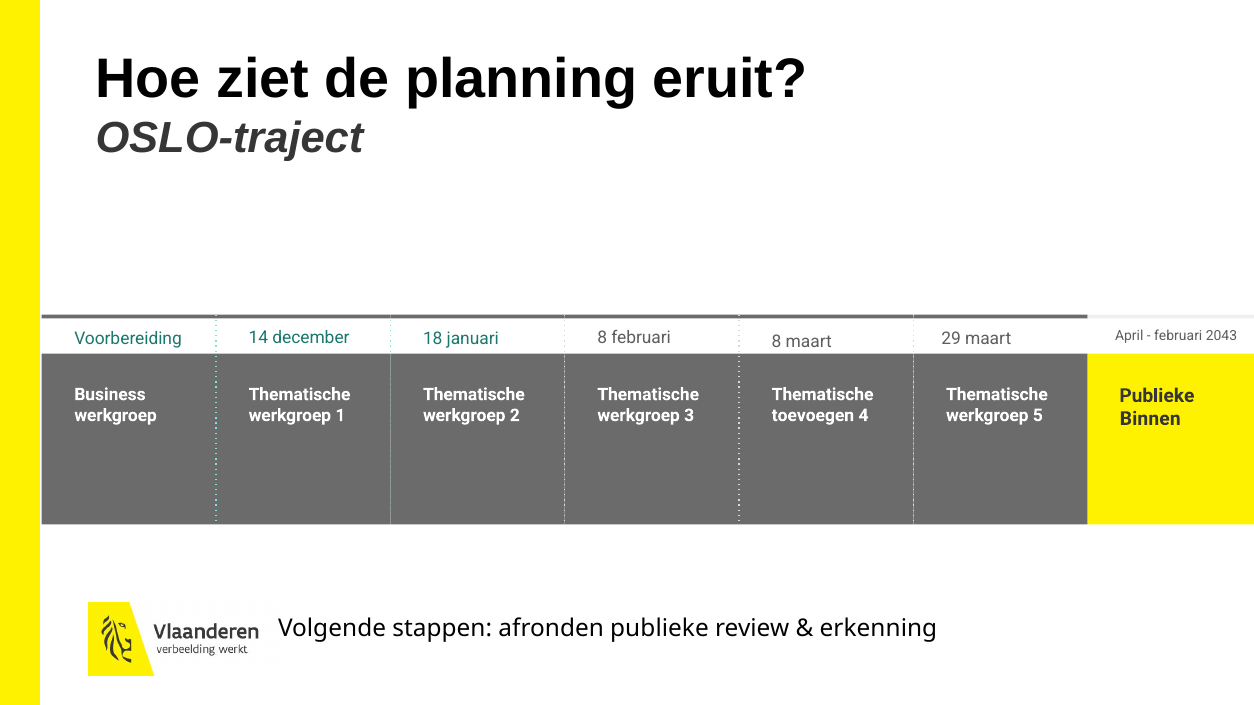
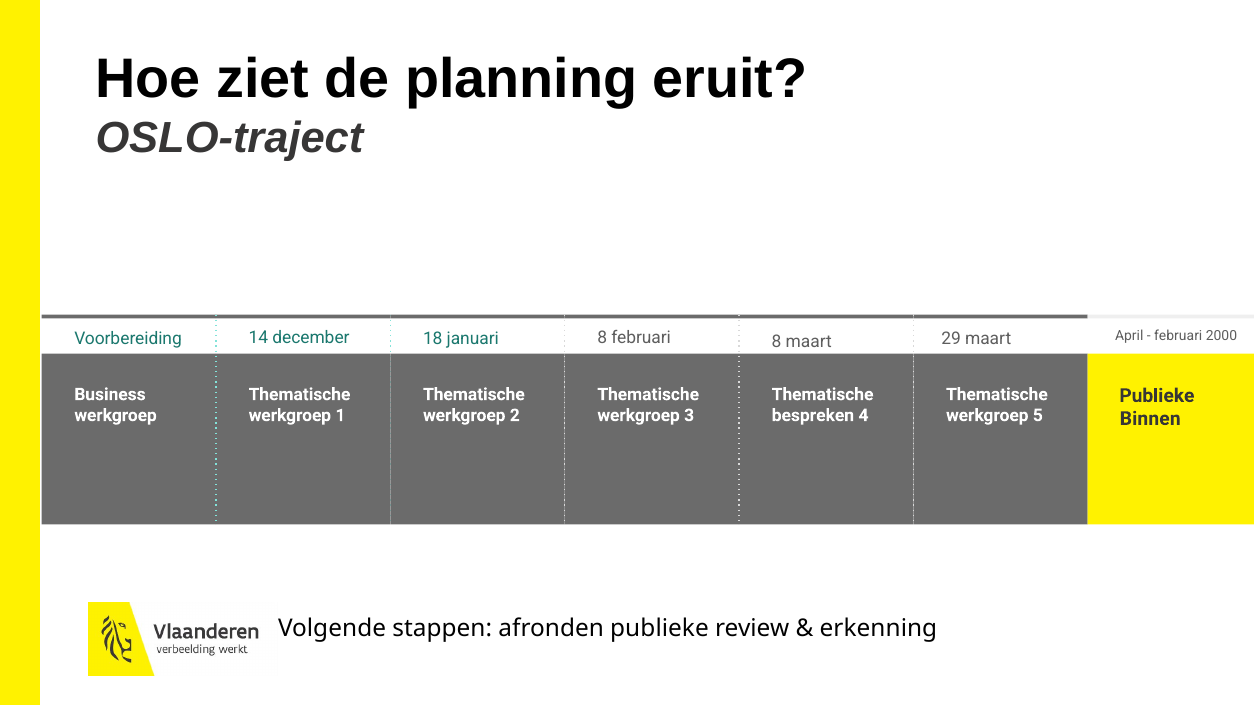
2043: 2043 -> 2000 (1221, 336)
toevoegen: toevoegen -> bespreken (813, 416)
